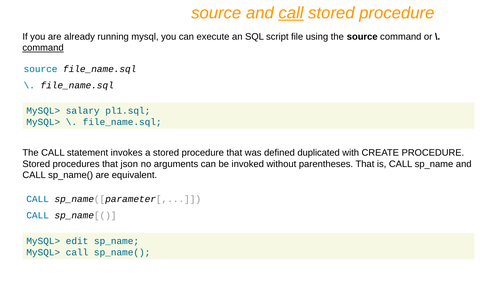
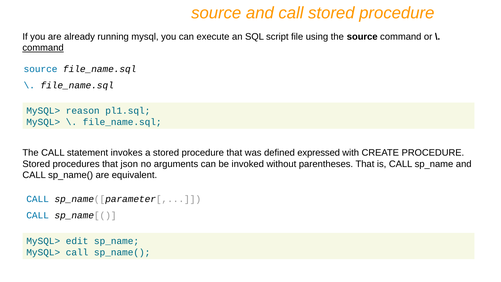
call underline: present -> none (291, 13)
salary: salary -> reason (83, 111)
duplicated: duplicated -> expressed (319, 153)
